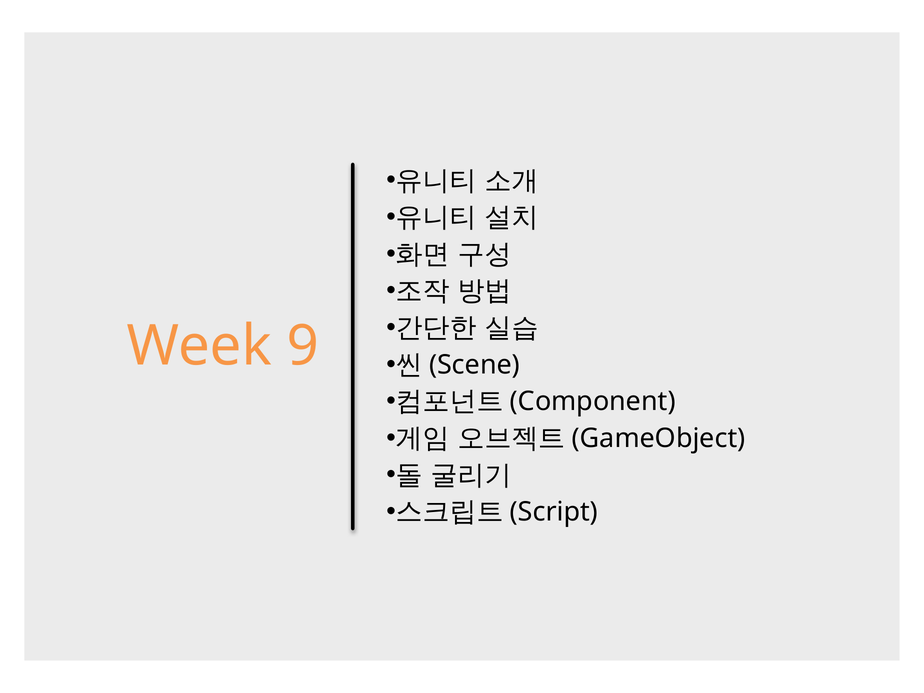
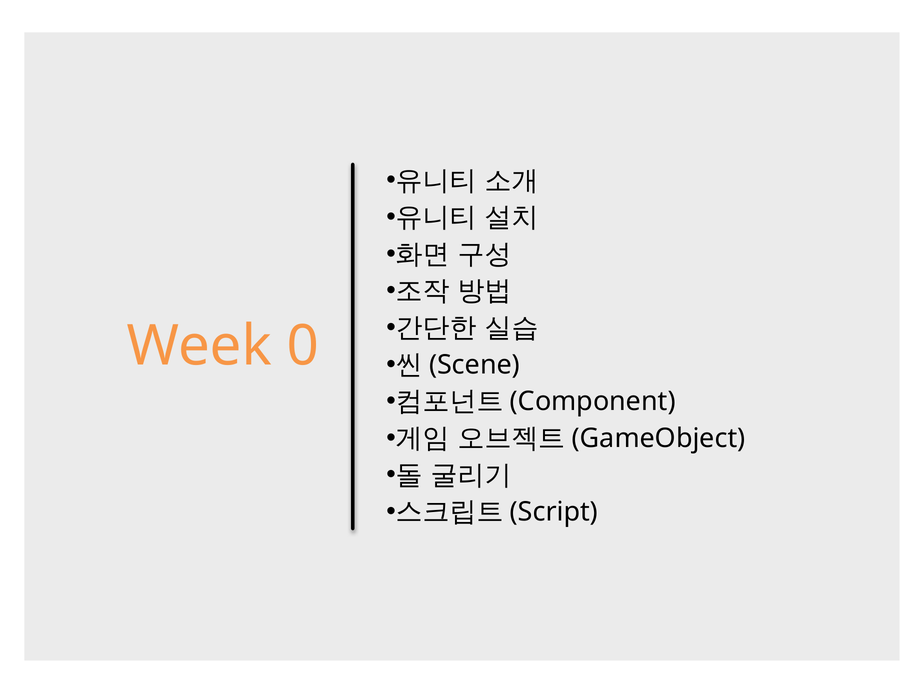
9: 9 -> 0 (303, 346)
